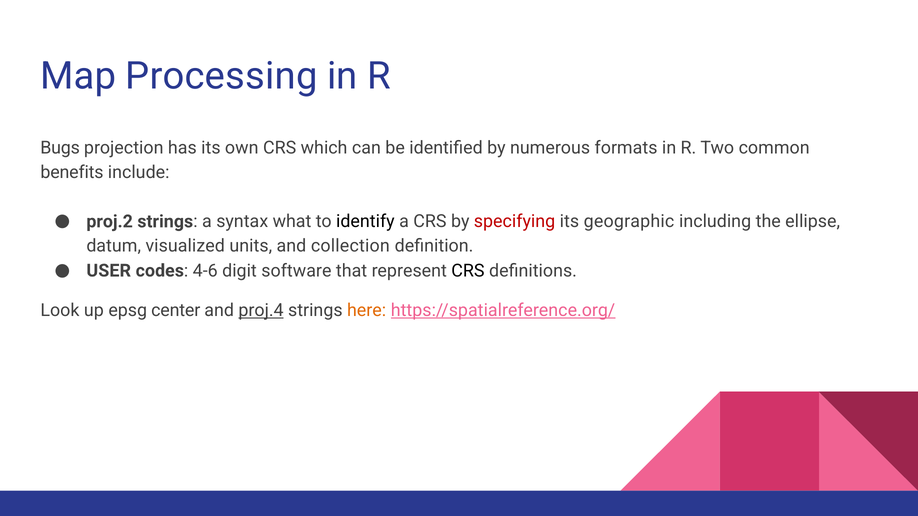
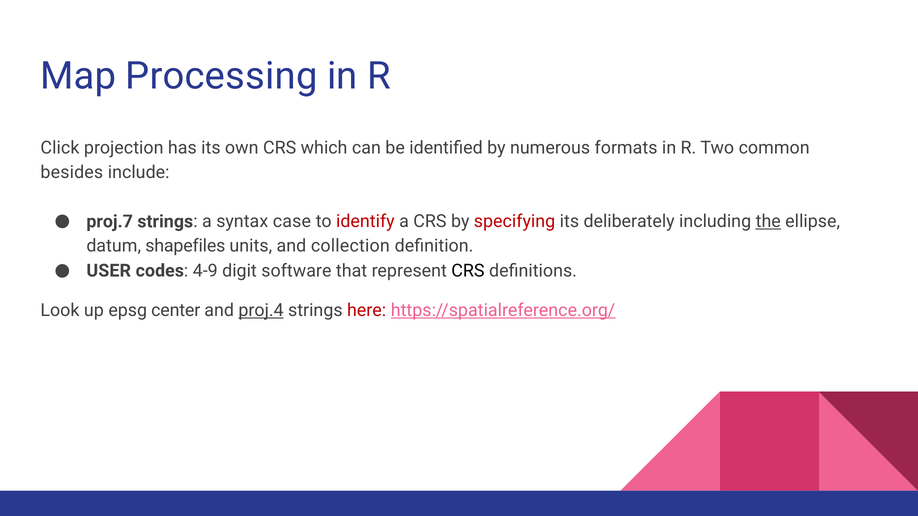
Bugs: Bugs -> Click (60, 148)
benefits: benefits -> besides (72, 172)
proj.2: proj.2 -> proj.7 (110, 222)
what: what -> case (292, 222)
identify colour: black -> red (365, 222)
geographic: geographic -> deliberately (629, 222)
the underline: none -> present (768, 222)
visualized: visualized -> shapefiles (185, 246)
4-6: 4-6 -> 4-9 (205, 271)
here colour: orange -> red (367, 311)
